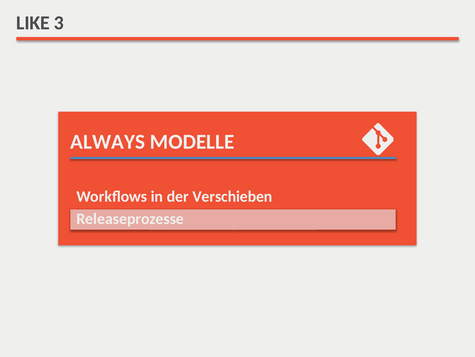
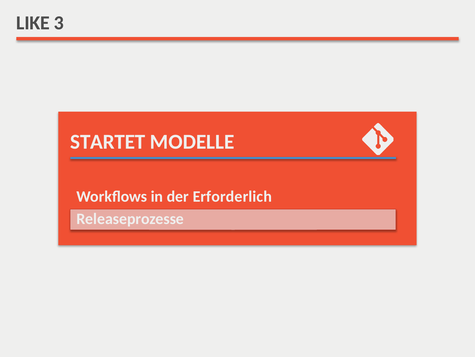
ALWAYS: ALWAYS -> STARTET (108, 141)
Verschieben: Verschieben -> Erforderlich (232, 196)
